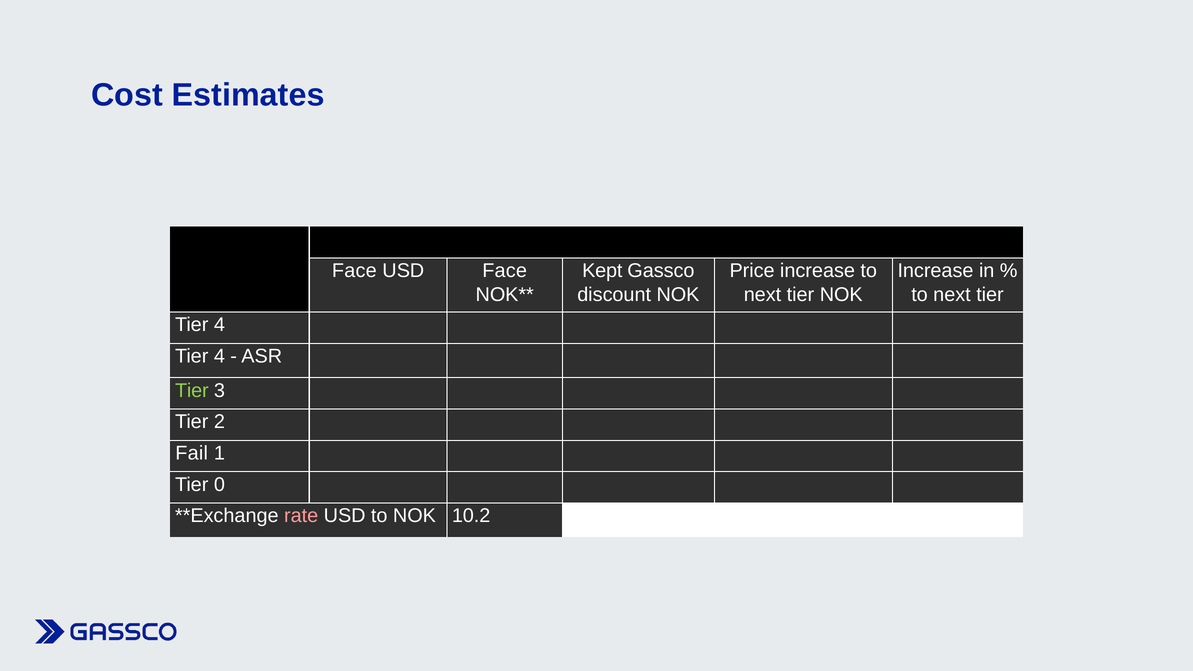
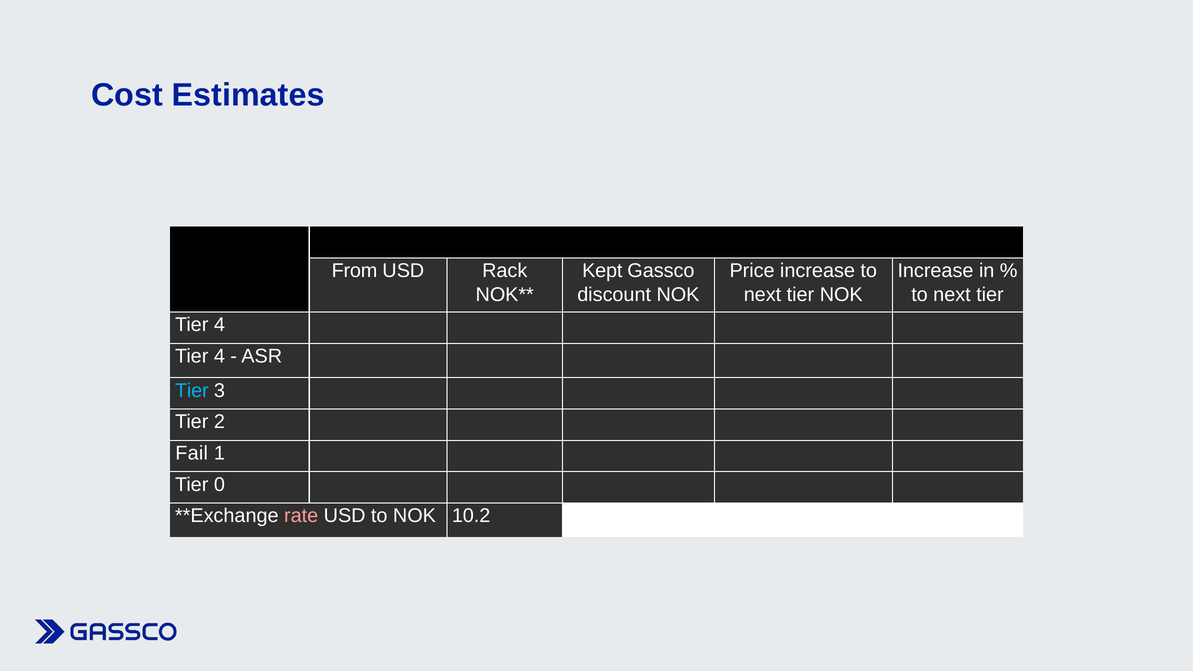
Face: Face -> From (355, 271)
USD Face: Face -> Rack (505, 271)
Tier colour: light green -> light blue (192, 391)
